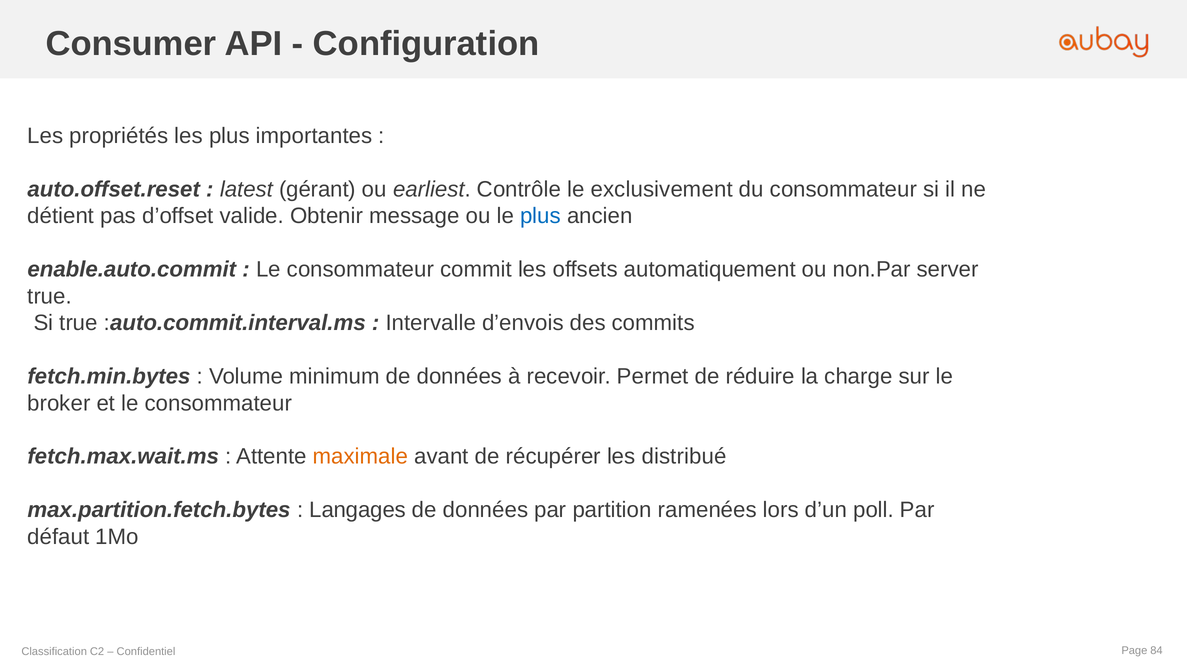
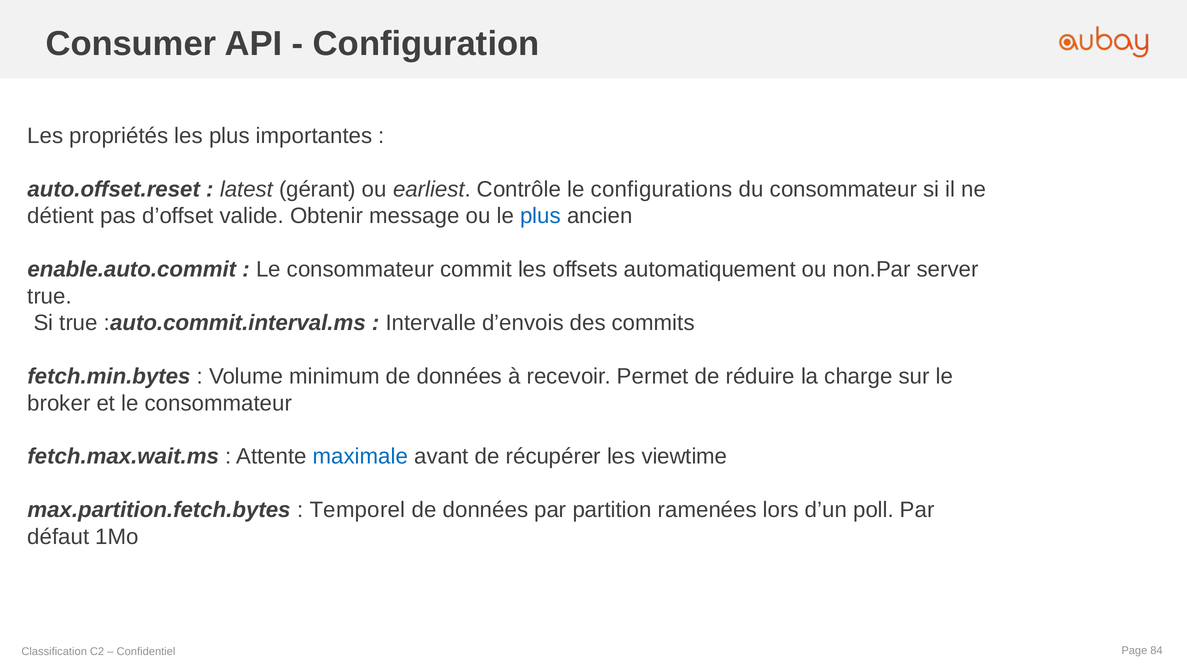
exclusivement: exclusivement -> configurations (662, 189)
maximale colour: orange -> blue (361, 456)
distribué: distribué -> viewtime (684, 456)
Langages: Langages -> Temporel (357, 510)
